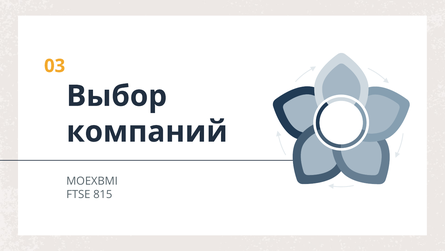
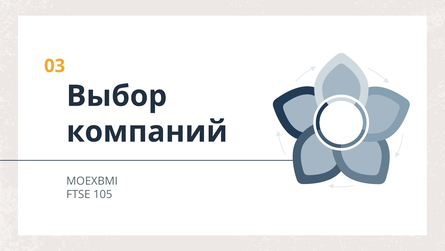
815: 815 -> 105 (103, 194)
